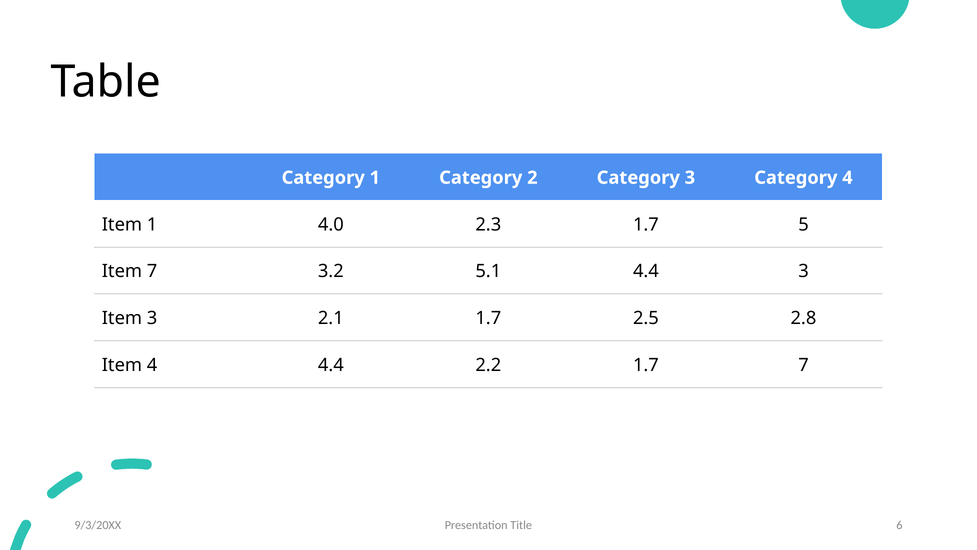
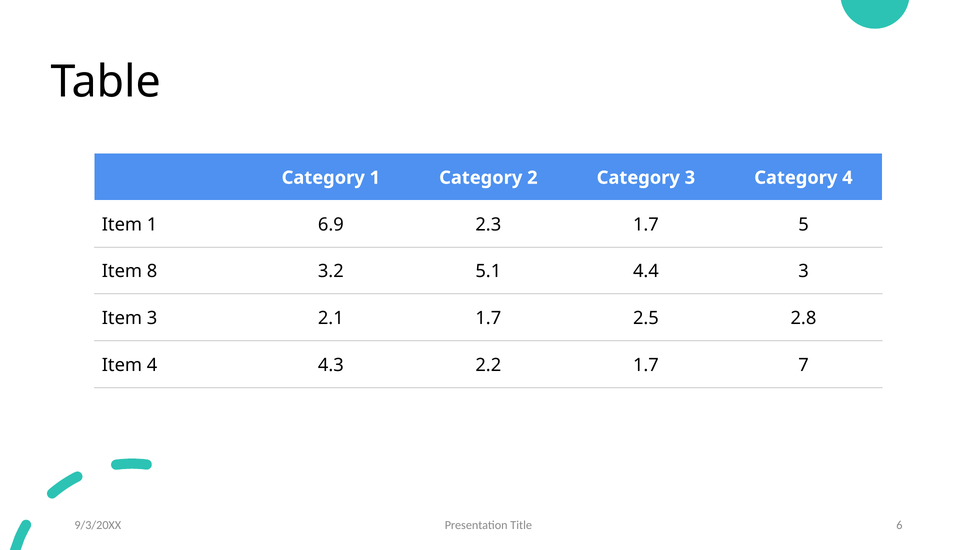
4.0: 4.0 -> 6.9 (331, 224)
Item 7: 7 -> 8 (152, 271)
4 4.4: 4.4 -> 4.3 (331, 365)
